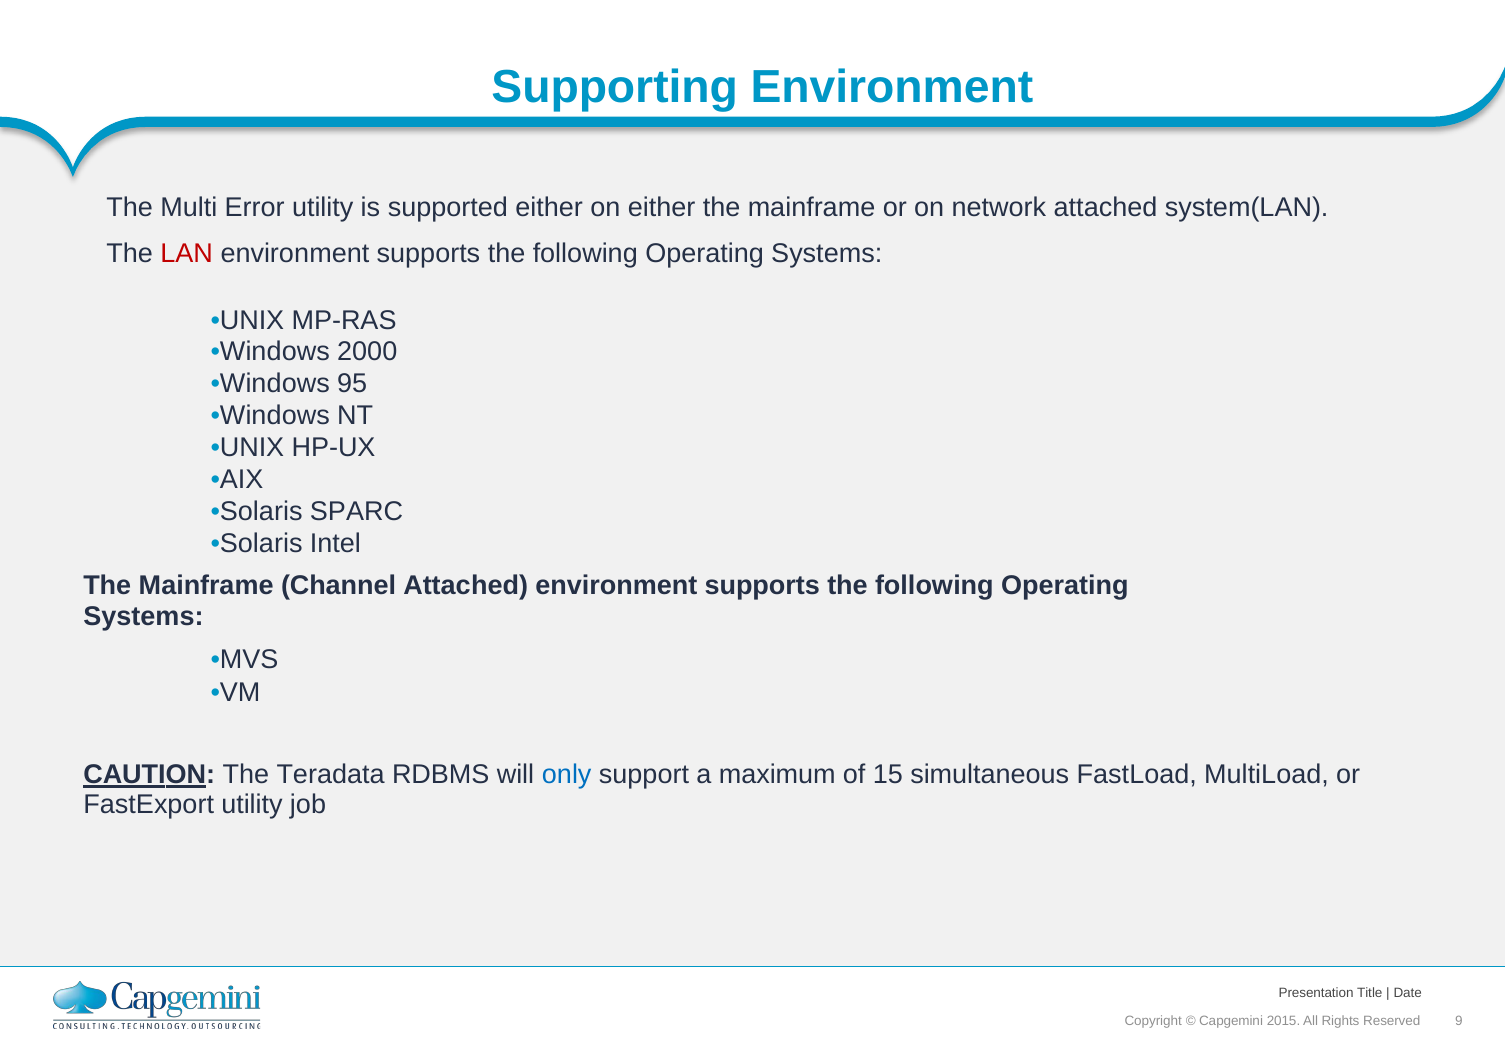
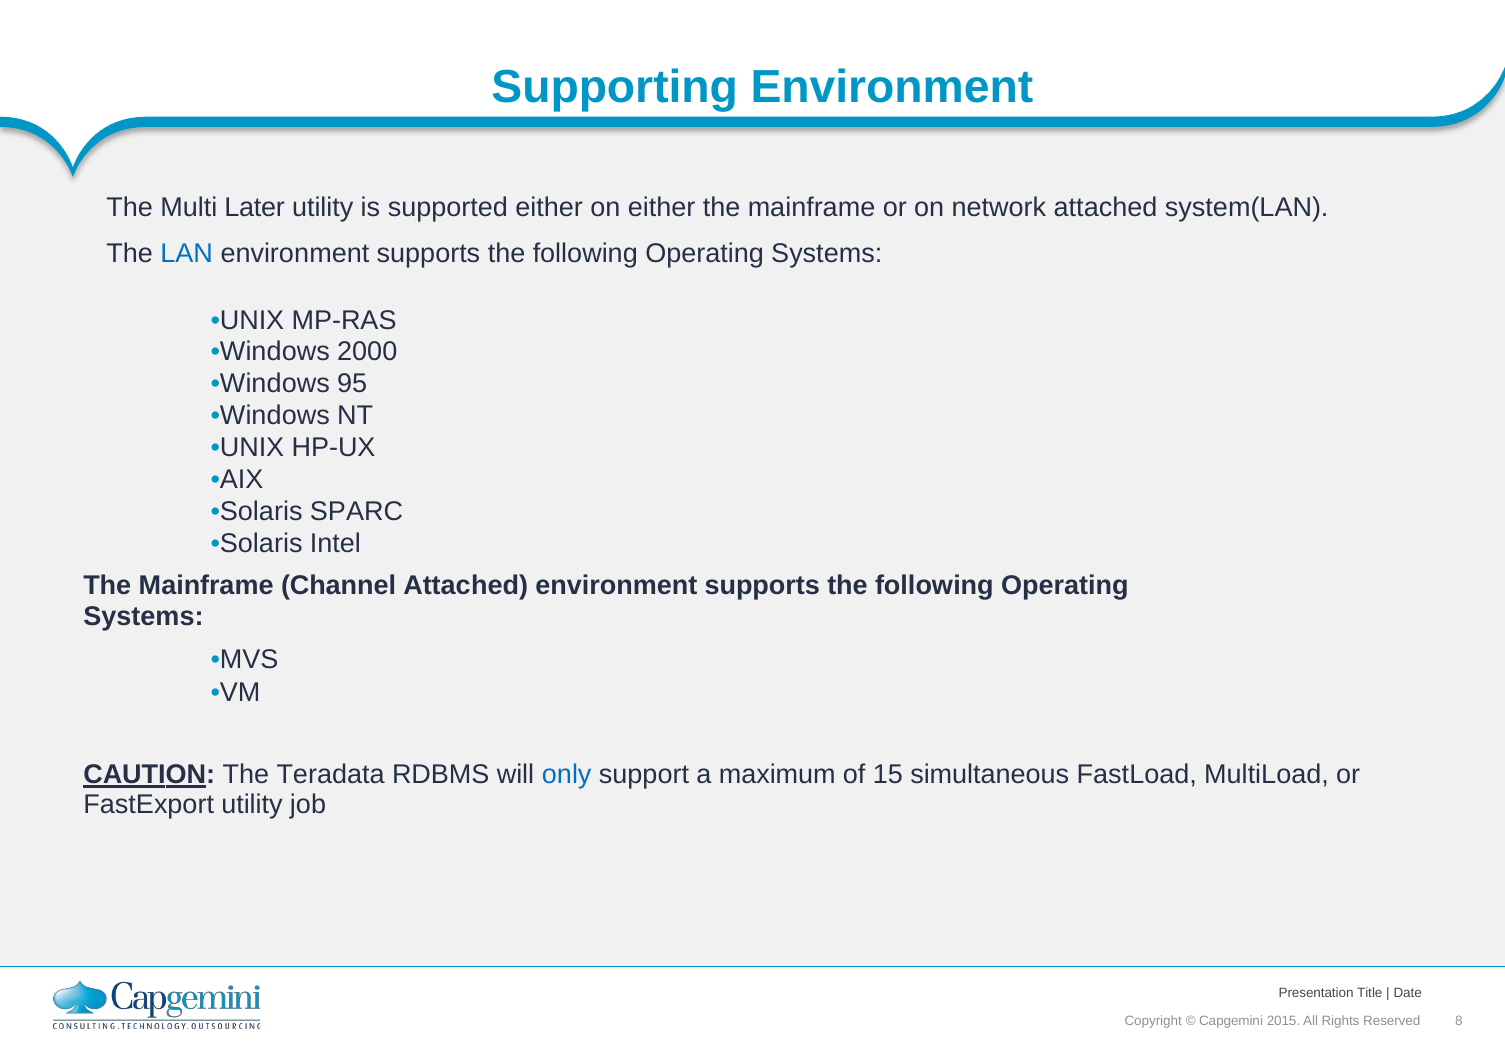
Error: Error -> Later (255, 208)
LAN colour: red -> blue (187, 254)
9: 9 -> 8 (1459, 1021)
